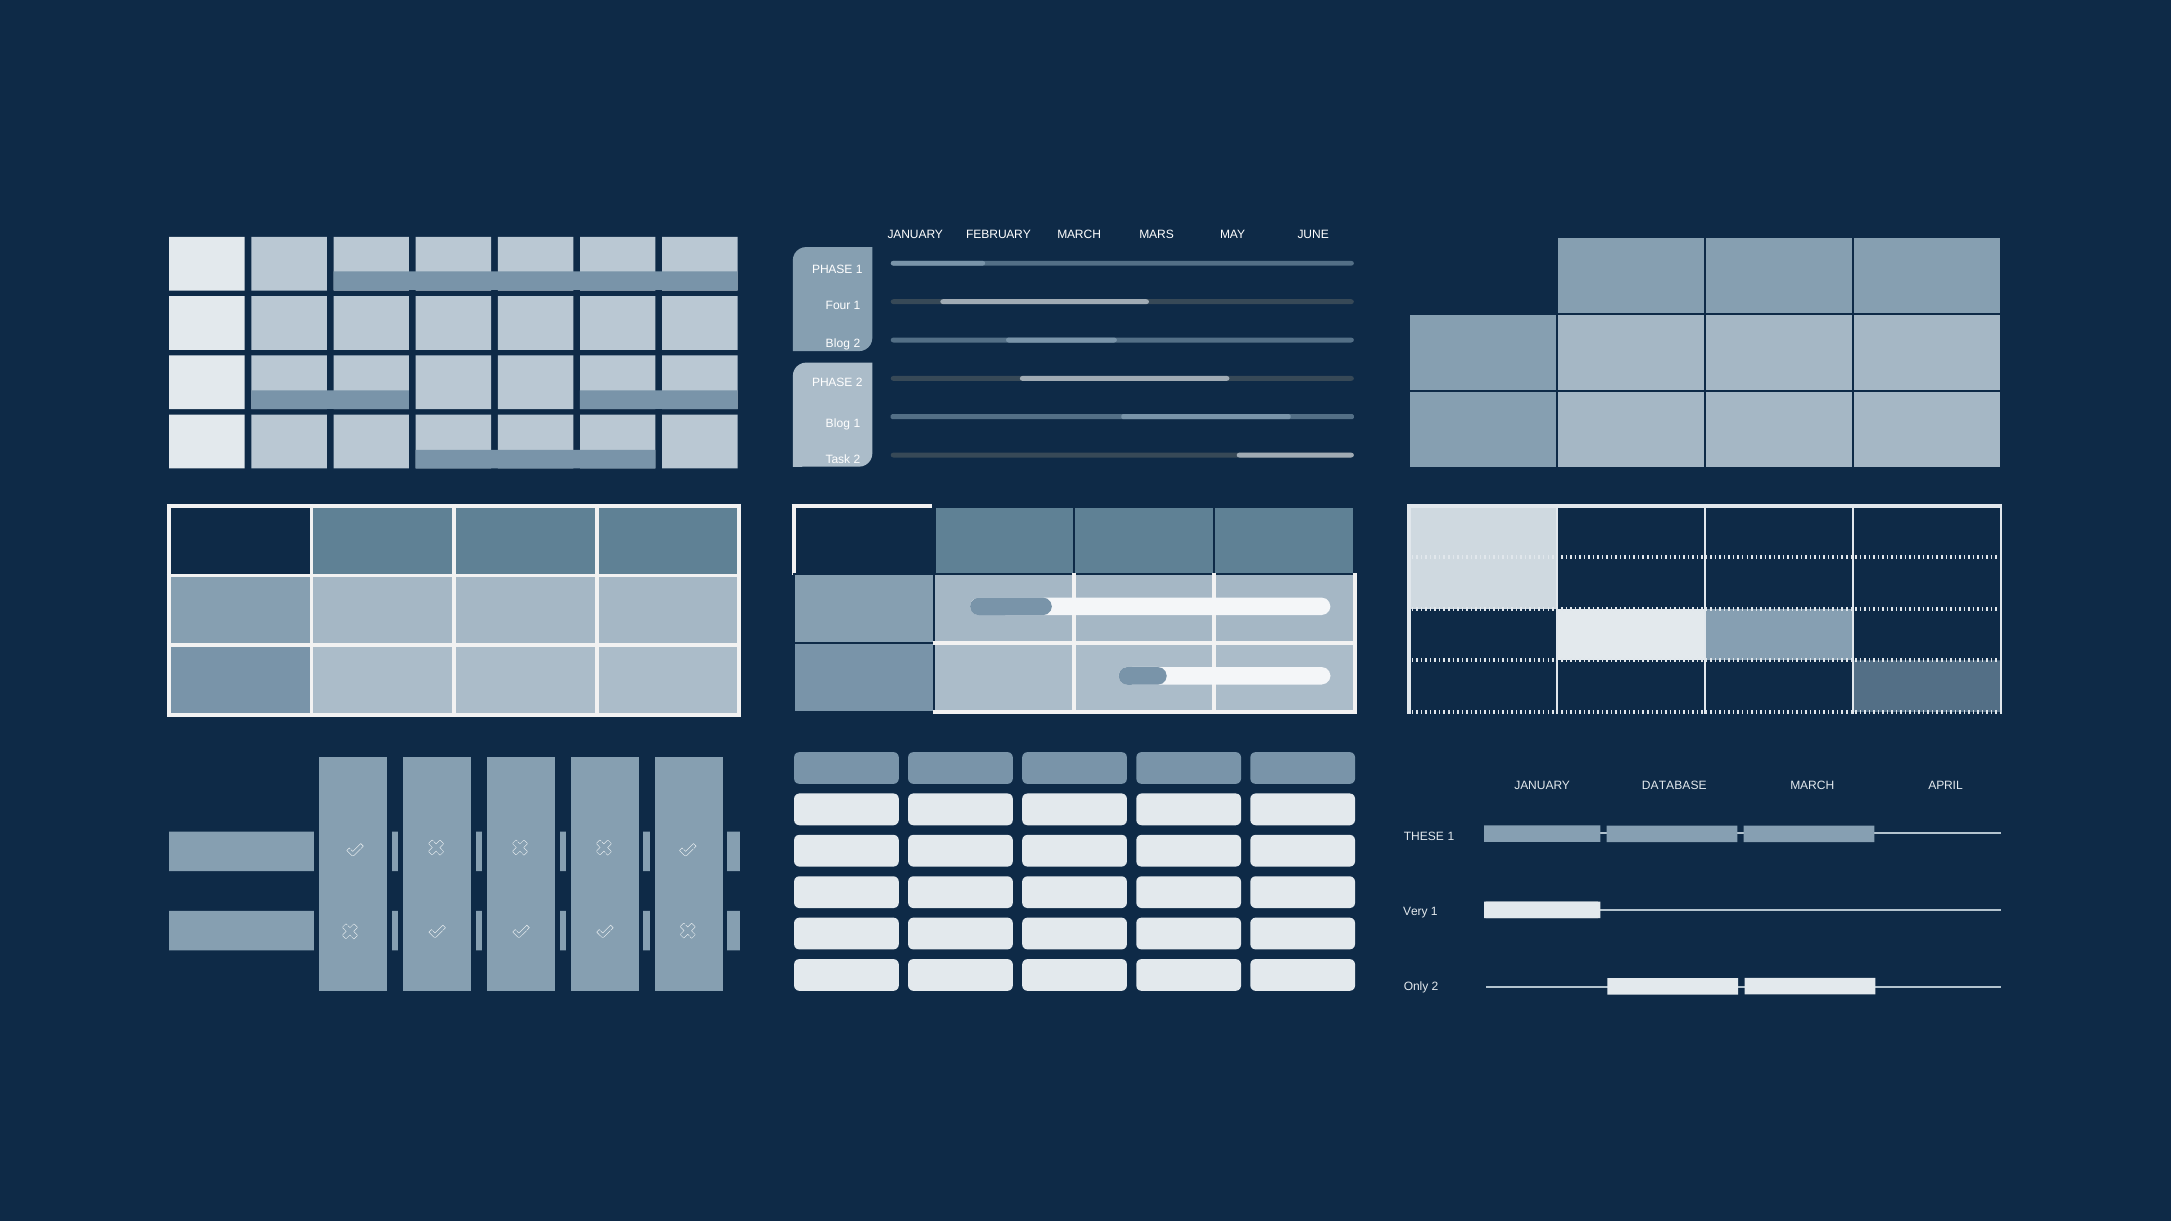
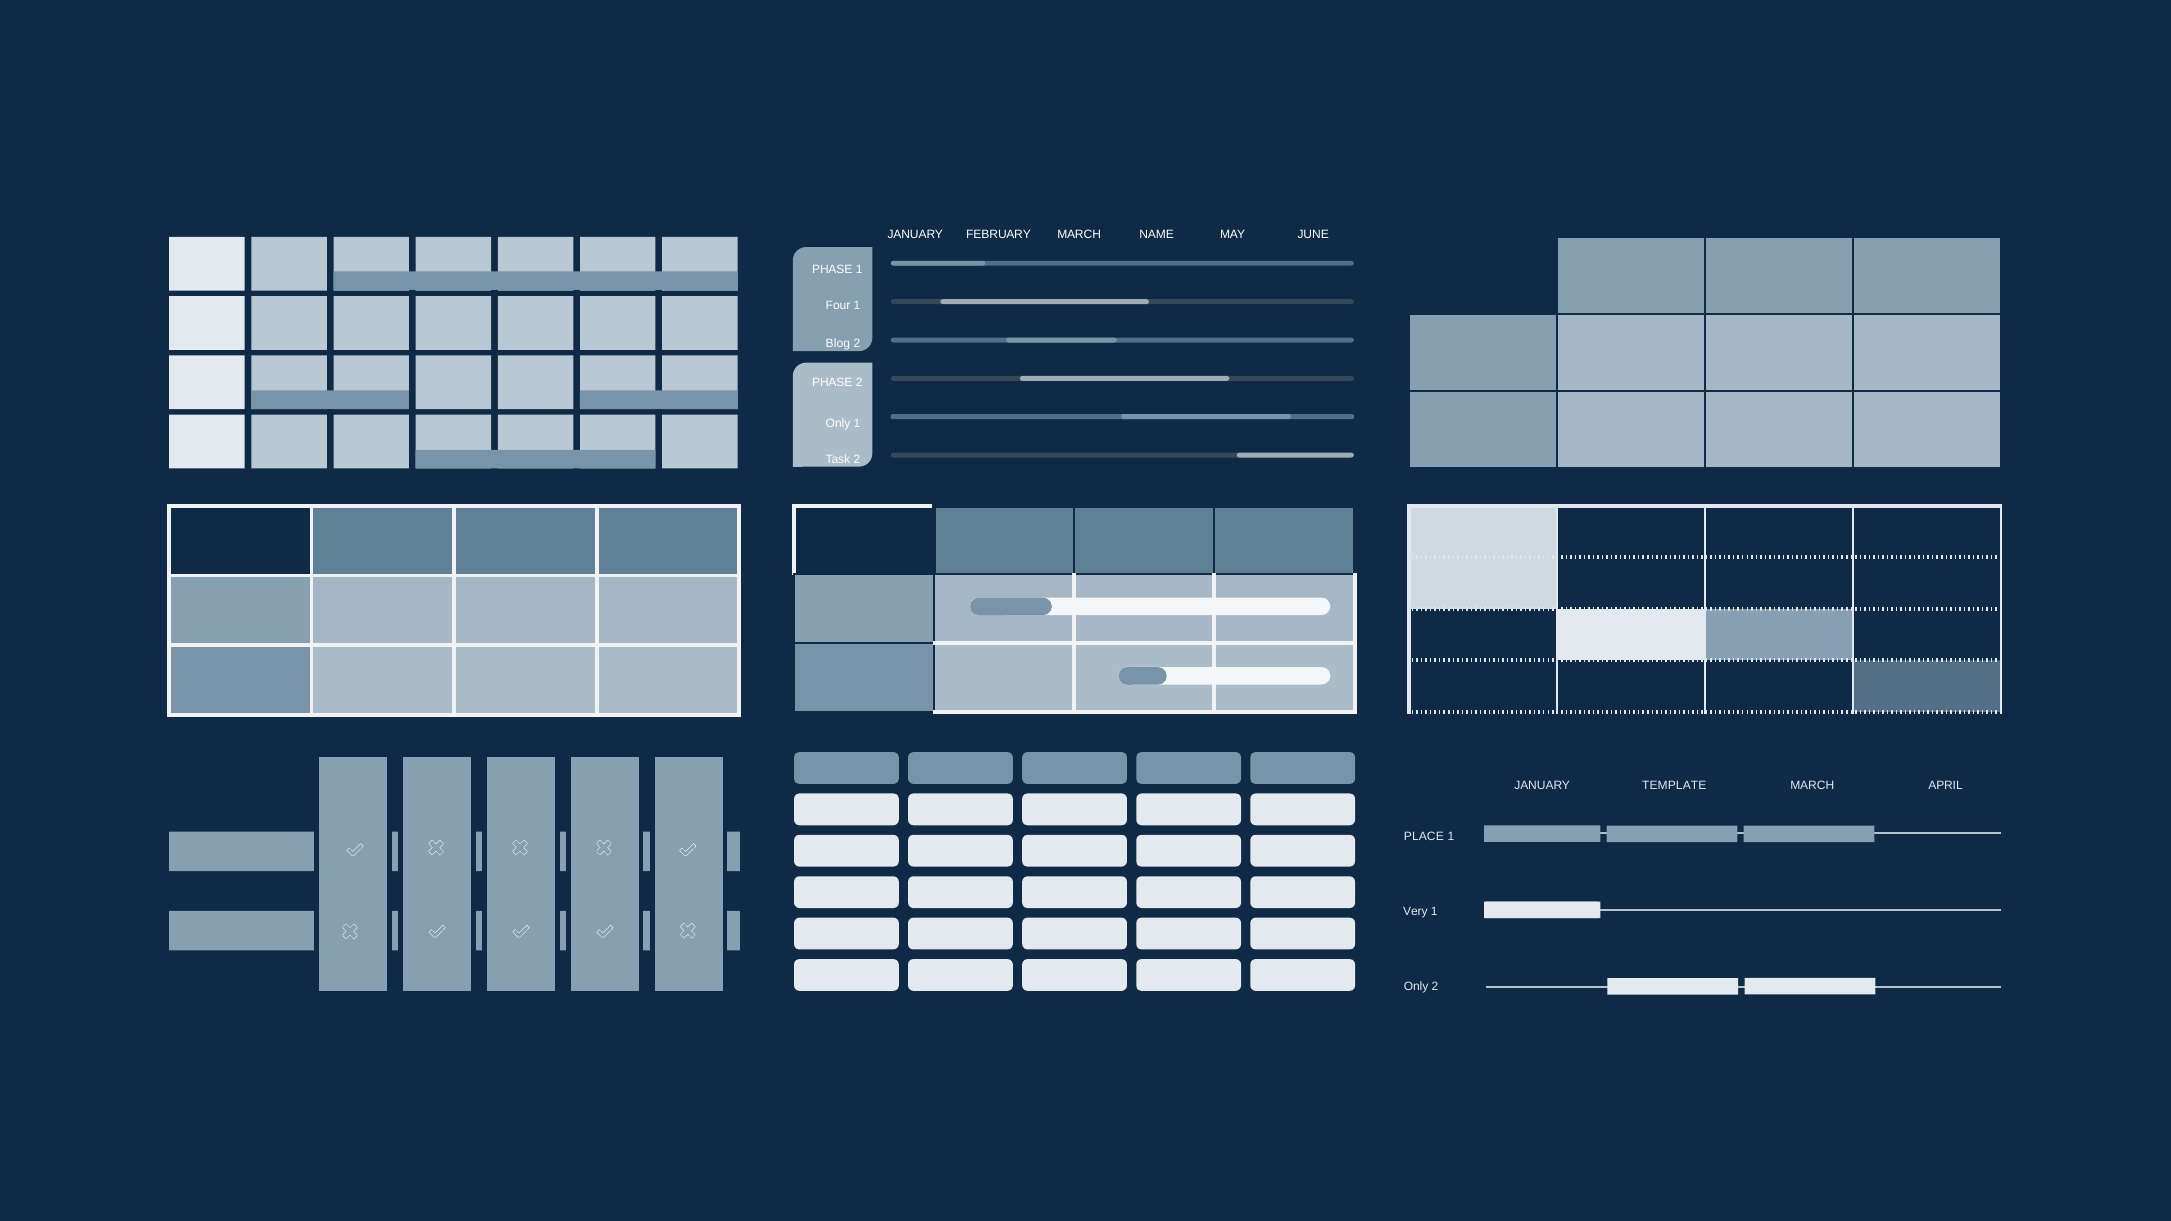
MARS: MARS -> NAME (1157, 234)
Blog: Blog -> Only (838, 424)
DATABASE: DATABASE -> TEMPLATE (1674, 786)
THESE: THESE -> PLACE (1424, 836)
